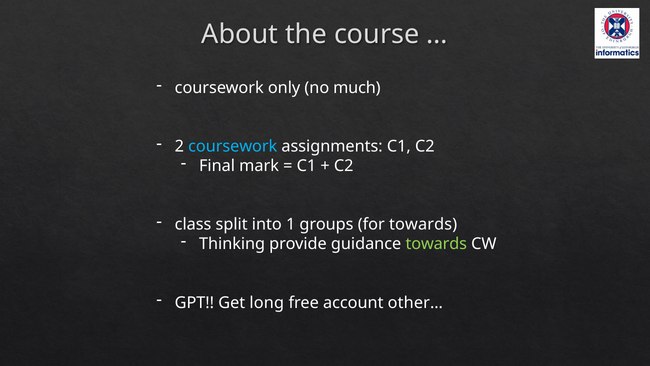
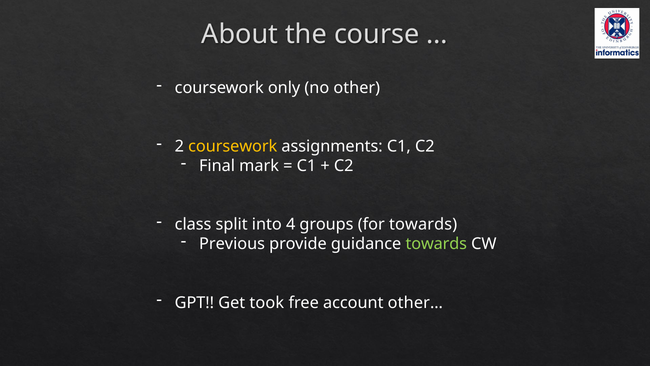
much: much -> other (357, 88)
coursework colour: light blue -> yellow (233, 146)
1: 1 -> 4 (291, 224)
Thinking: Thinking -> Previous (232, 244)
long: long -> took (267, 302)
